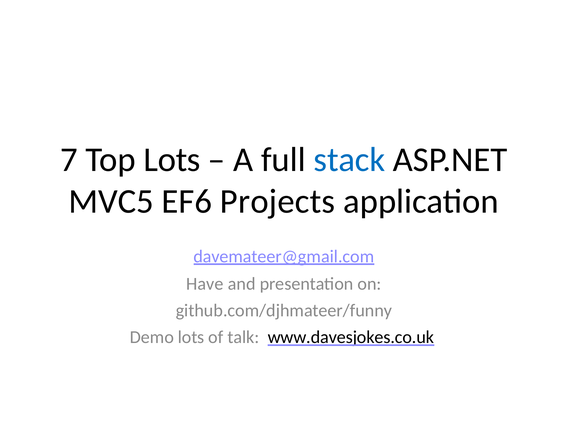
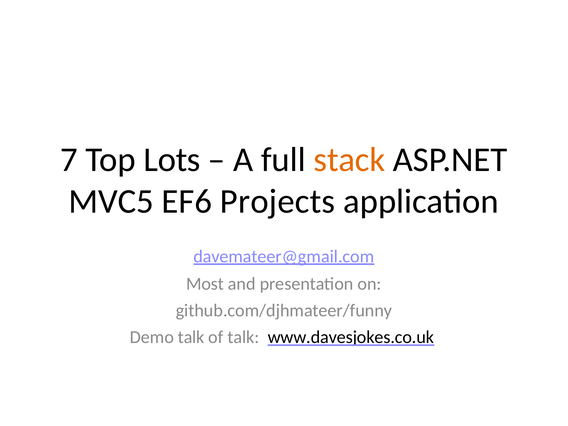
stack colour: blue -> orange (349, 160)
Have: Have -> Most (205, 284)
Demo lots: lots -> talk (191, 337)
